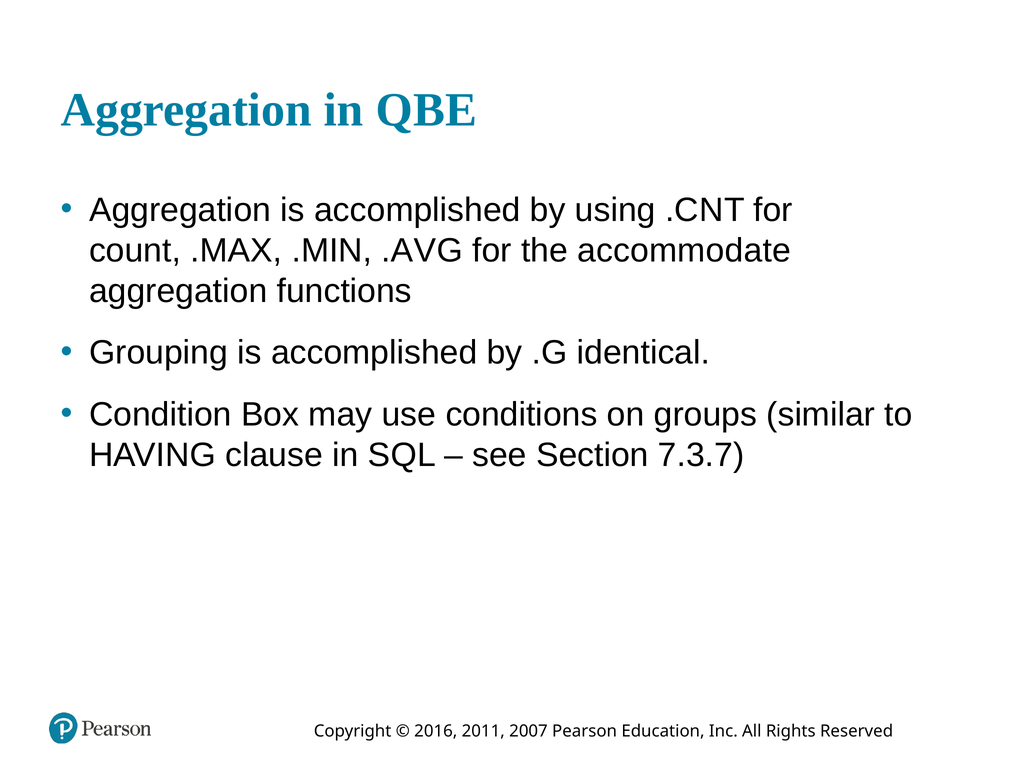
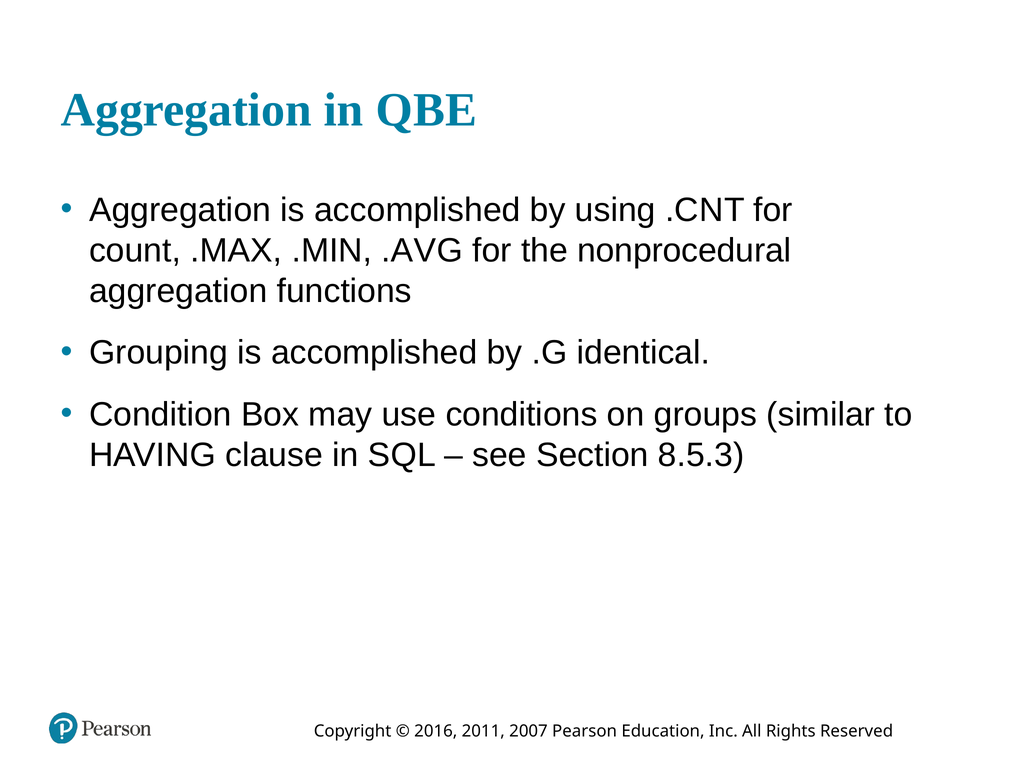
accommodate: accommodate -> nonprocedural (684, 251)
7.3.7: 7.3.7 -> 8.5.3 (701, 455)
